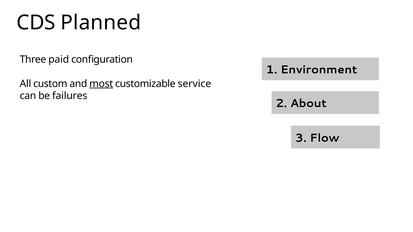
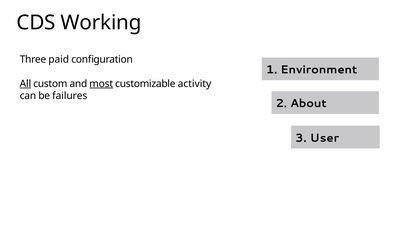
Planned: Planned -> Working (101, 23)
All underline: none -> present (25, 84)
service: service -> activity (194, 84)
Flow: Flow -> User (324, 138)
